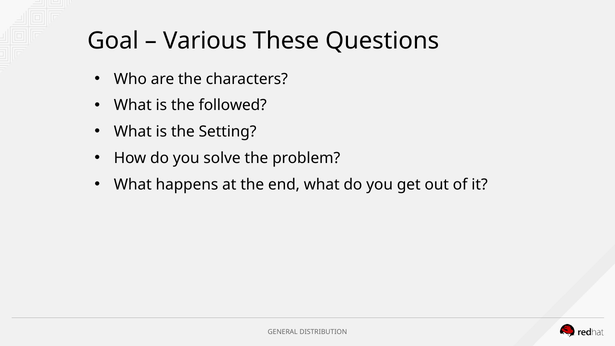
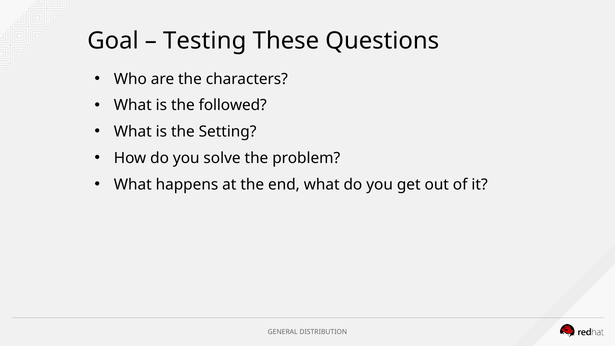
Various: Various -> Testing (205, 41)
